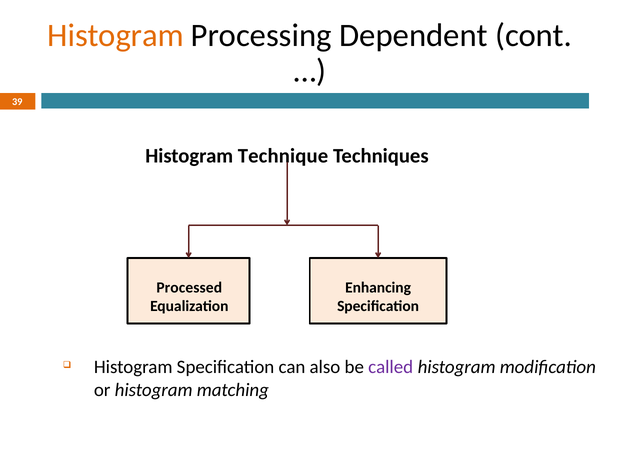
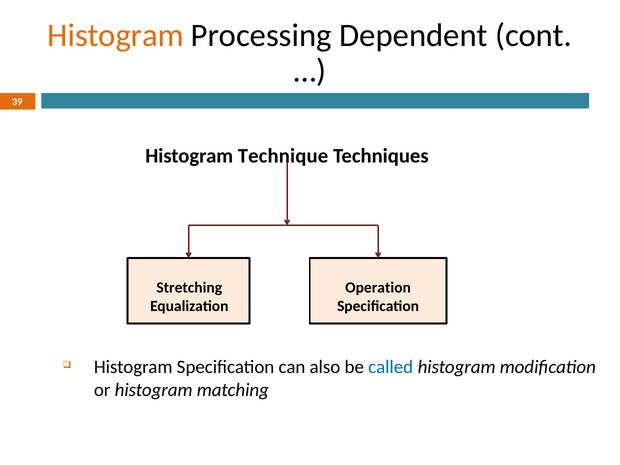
Processed: Processed -> Stretching (189, 288)
Enhancing: Enhancing -> Operation (378, 288)
called colour: purple -> blue (391, 367)
